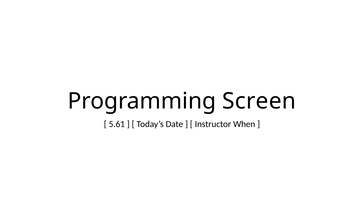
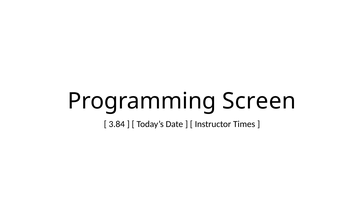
5.61: 5.61 -> 3.84 (117, 124)
When: When -> Times (244, 124)
